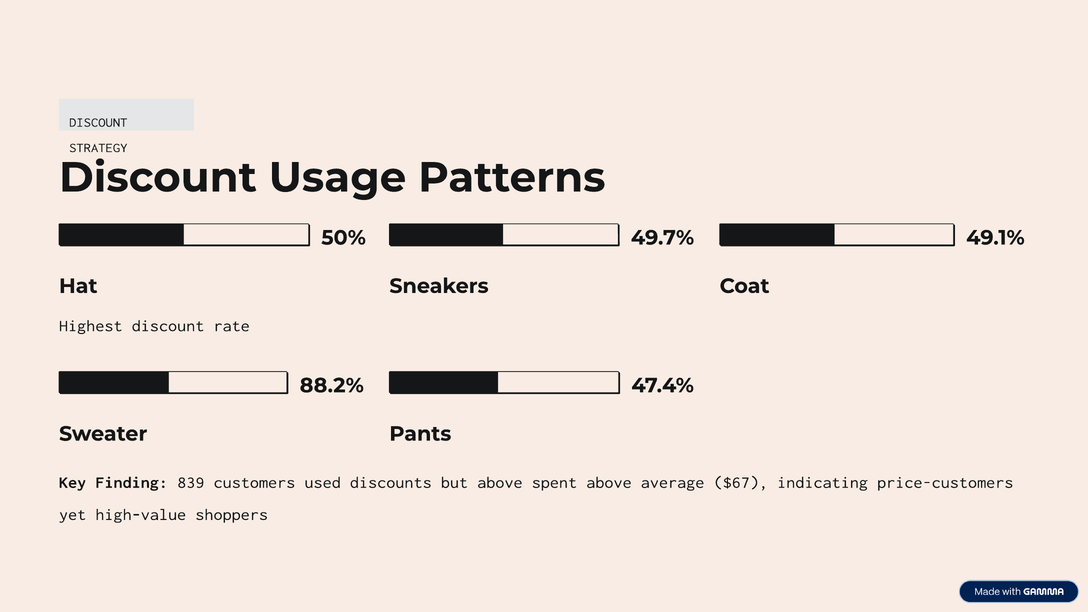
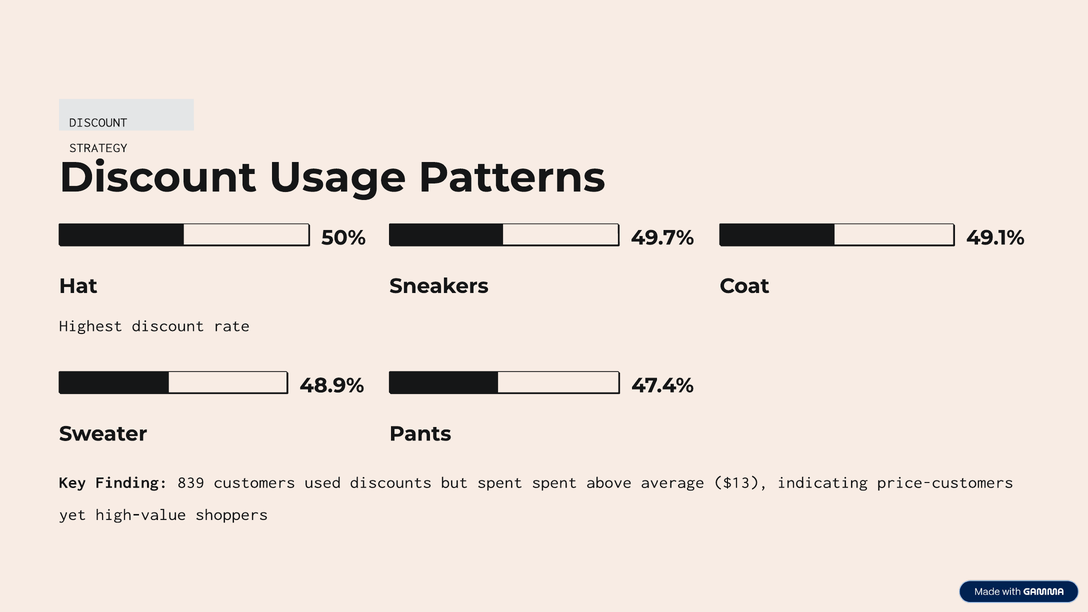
88.2%: 88.2% -> 48.9% (332, 386)
but above: above -> spent (500, 482)
$67: $67 -> $13 (741, 482)
